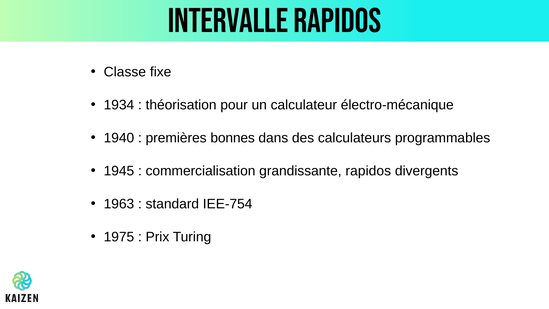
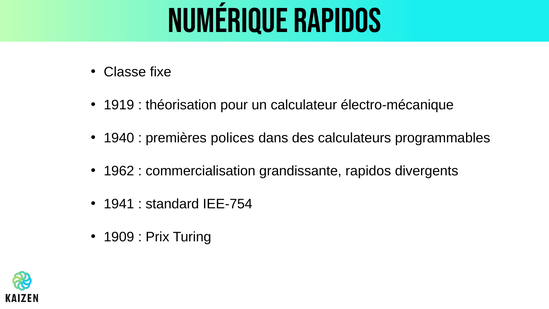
Intervalle: Intervalle -> Numérique (228, 21)
1934: 1934 -> 1919 (119, 105)
bonnes: bonnes -> polices (232, 138)
1945: 1945 -> 1962 (119, 171)
1963: 1963 -> 1941 (119, 204)
1975: 1975 -> 1909 (119, 237)
